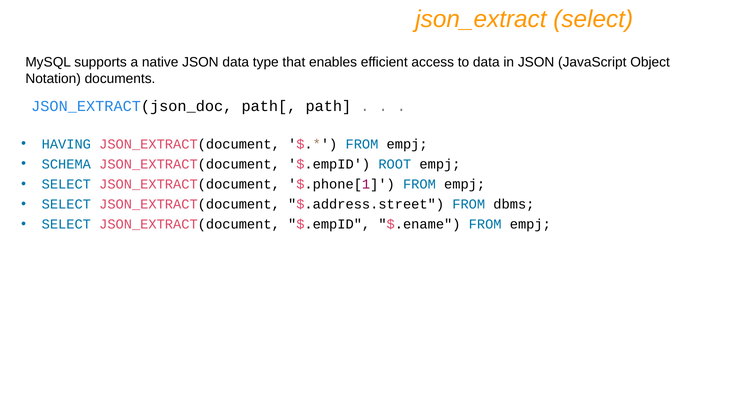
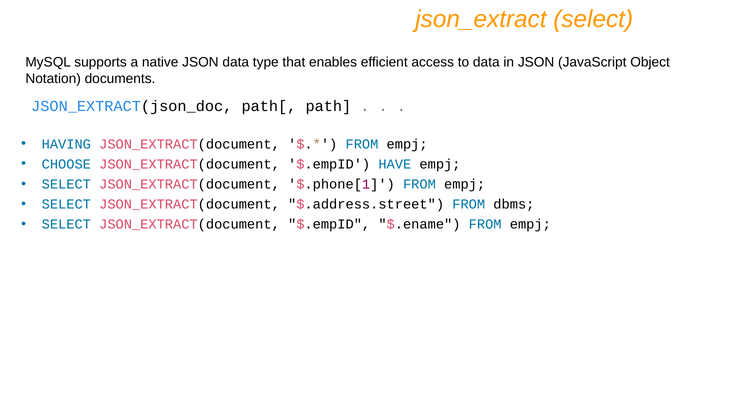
SCHEMA: SCHEMA -> CHOOSE (66, 164)
ROOT: ROOT -> HAVE (395, 164)
